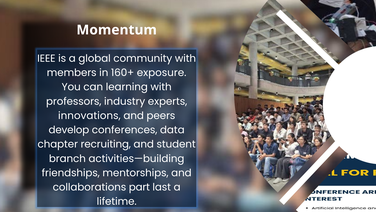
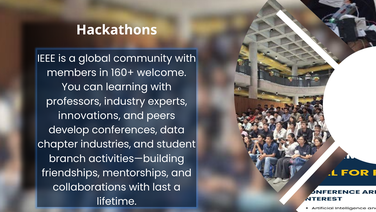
Momentum: Momentum -> Hackathons (117, 30)
exposure: exposure -> welcome (162, 73)
recruiting: recruiting -> industries (106, 144)
collaborations part: part -> with (139, 187)
